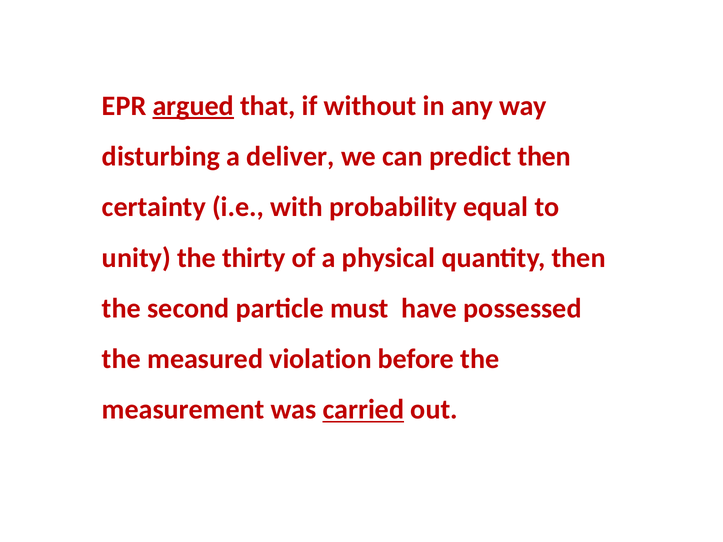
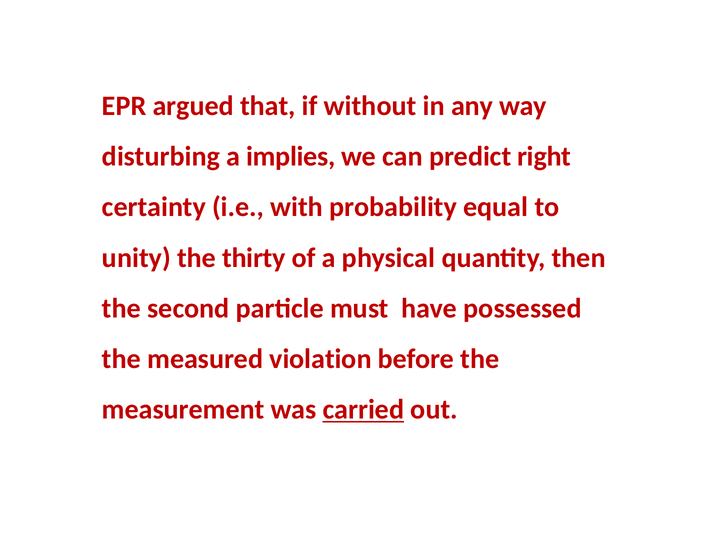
argued underline: present -> none (193, 106)
deliver: deliver -> implies (291, 157)
predict then: then -> right (544, 157)
